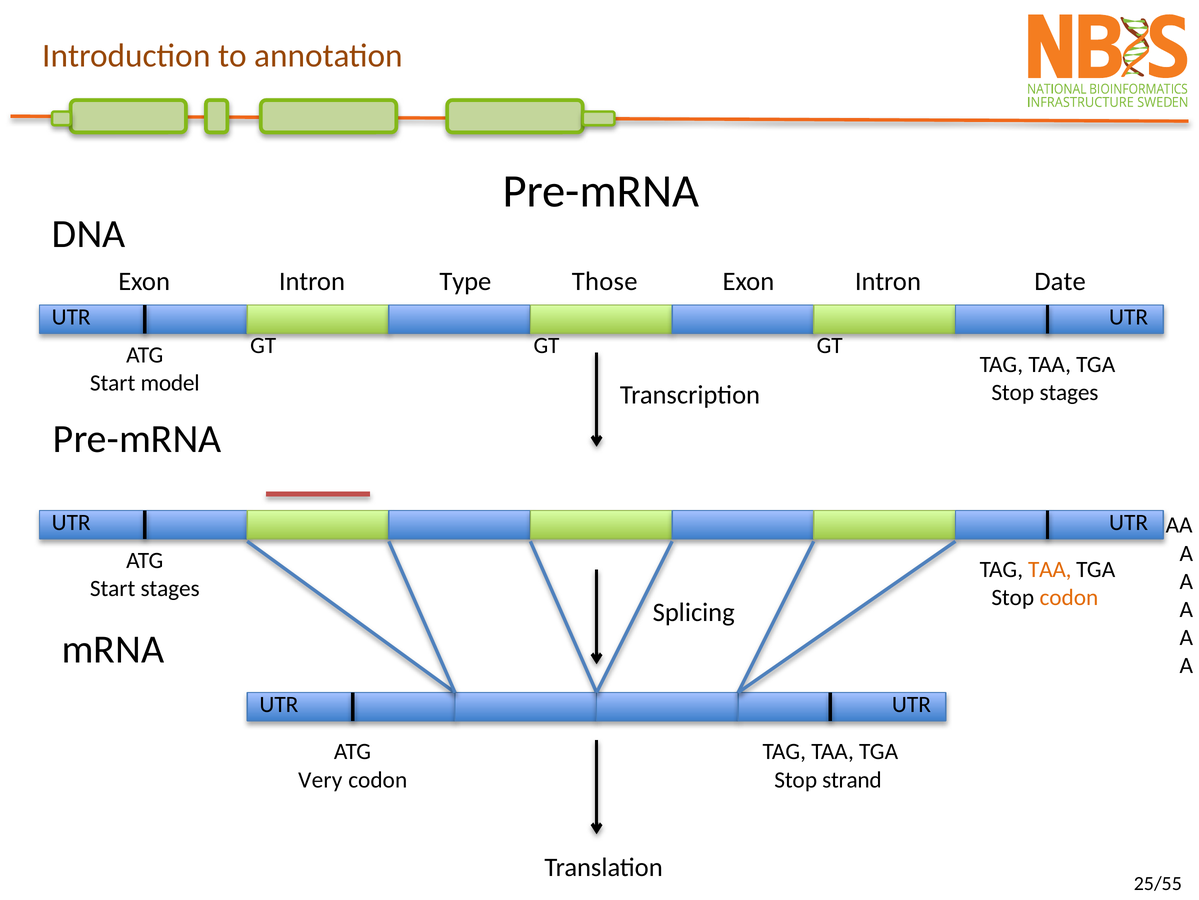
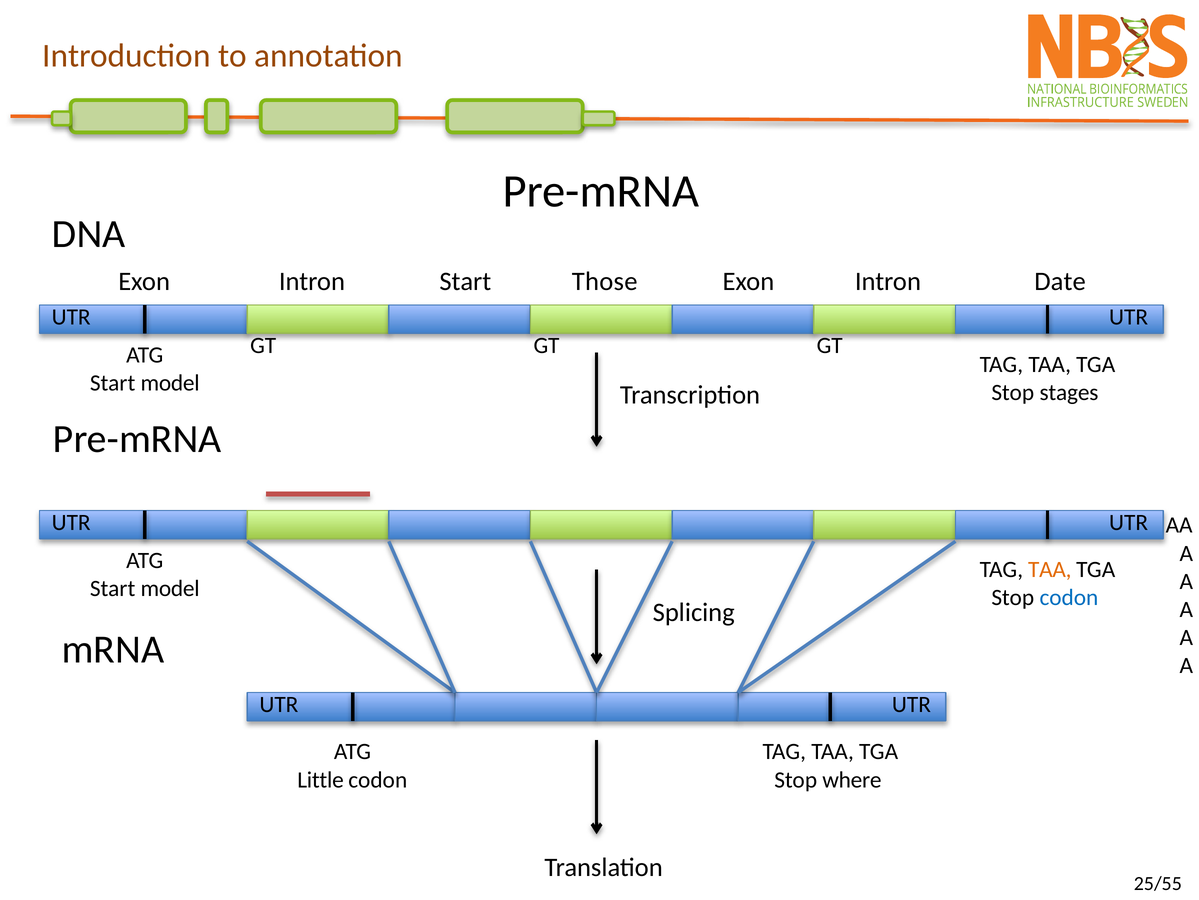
Type: Type -> Start (465, 281)
stages: stages -> model (170, 588)
codon colour: orange -> blue (1069, 597)
Very: Very -> Little (321, 779)
strand: strand -> where (852, 779)
